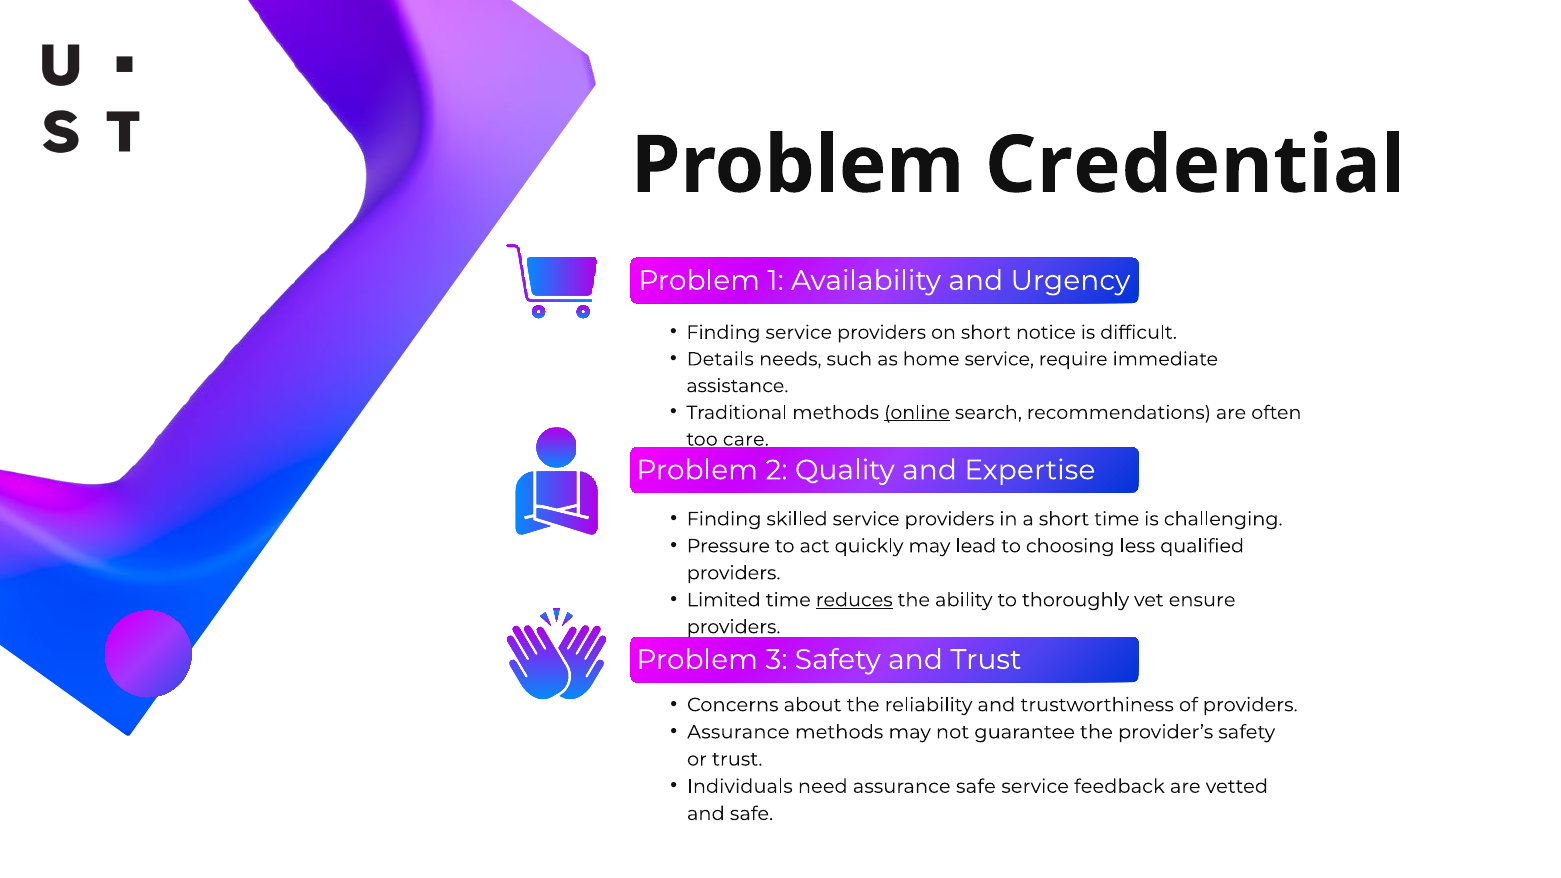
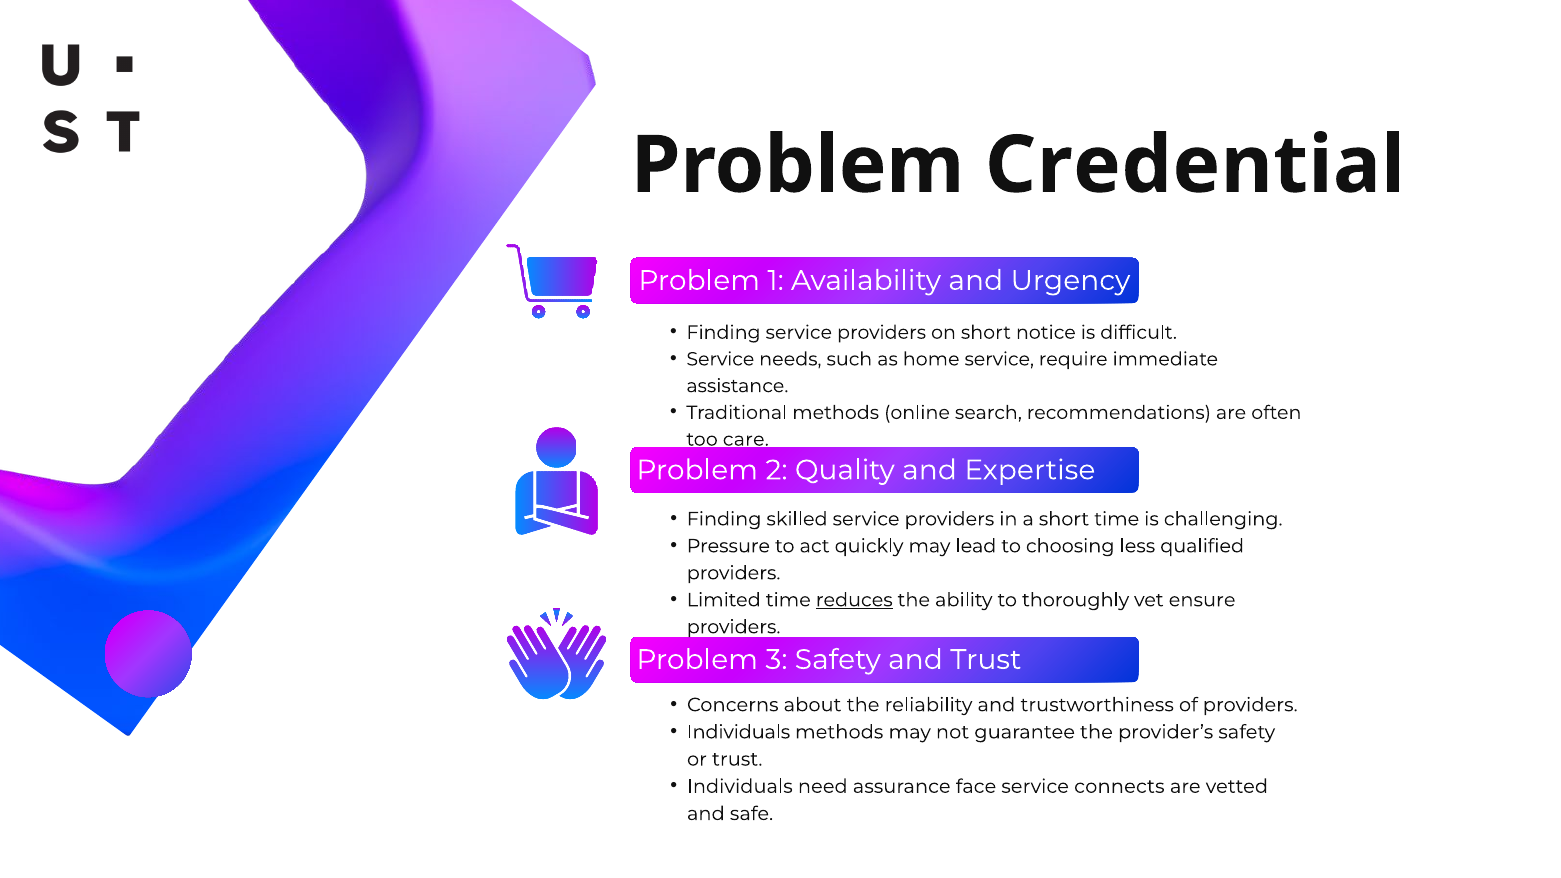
Details: Details -> Service (720, 359)
online underline: present -> none (917, 413)
Assurance: Assurance -> Individuals (739, 732)
assurance safe: safe -> face (976, 787)
feedback: feedback -> connects (1119, 787)
